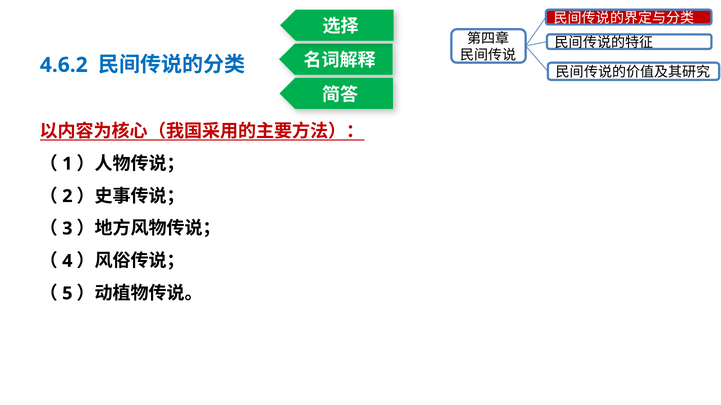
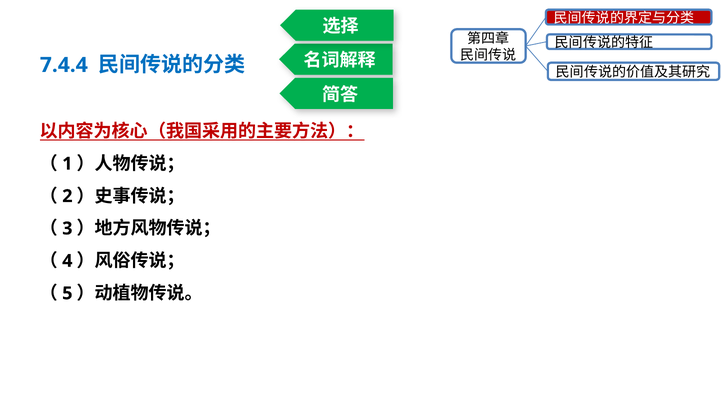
4.6.2: 4.6.2 -> 7.4.4 (64, 65)
